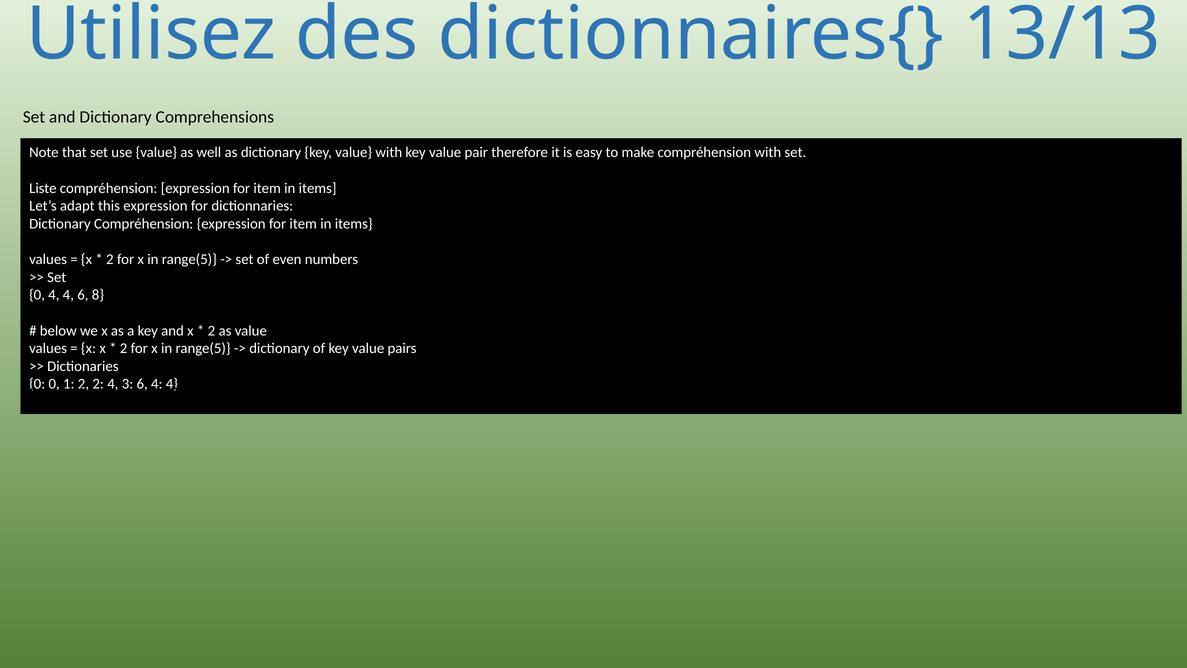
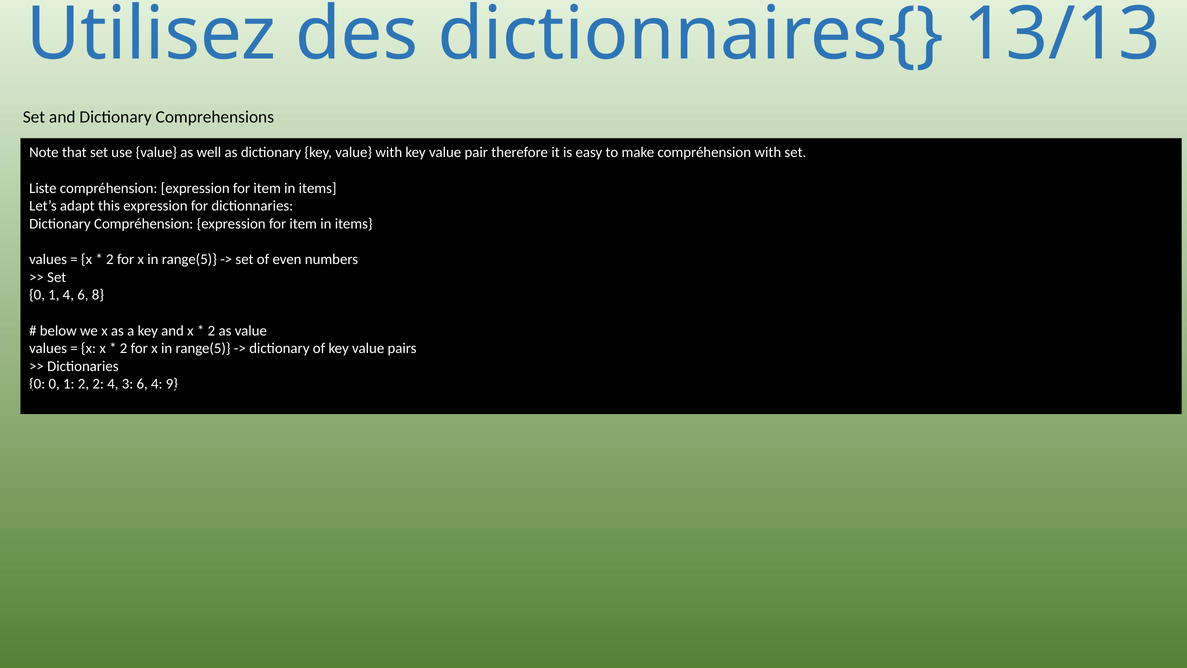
4: 4 -> 1 (54, 295)
4: 4 -> 9 (172, 384)
